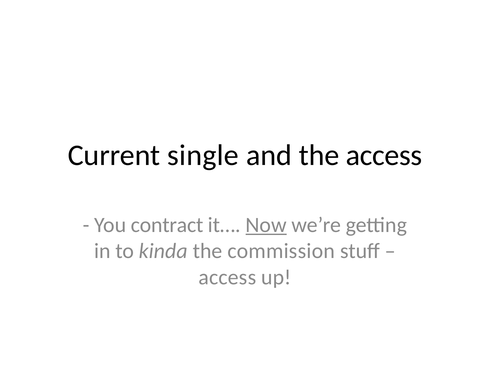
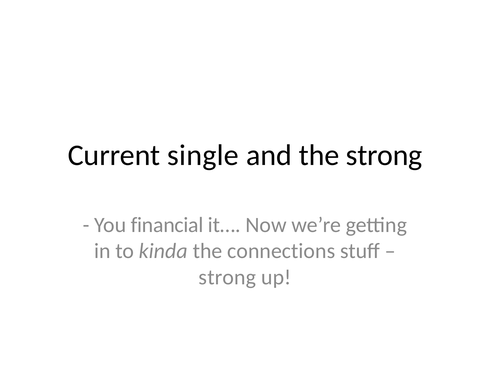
the access: access -> strong (384, 156)
contract: contract -> financial (167, 225)
Now underline: present -> none (266, 225)
commission: commission -> connections (281, 251)
access: access -> strong (227, 278)
